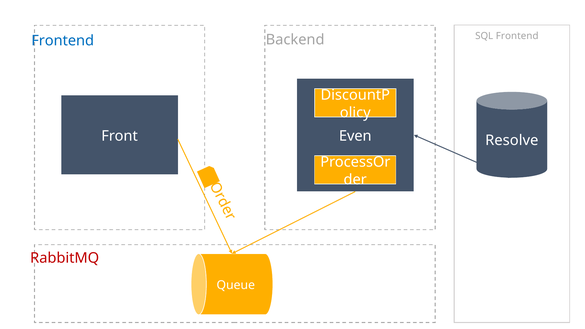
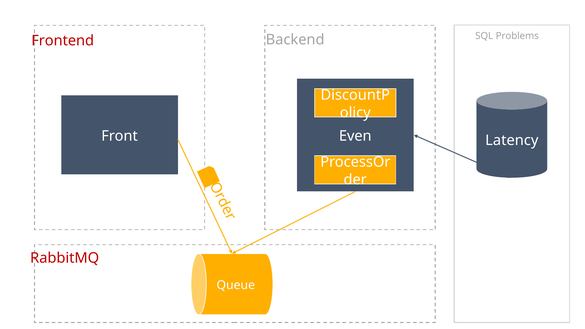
SQL Frontend: Frontend -> Problems (517, 36)
Frontend colour: blue -> red (63, 41)
Resolve: Resolve -> Latency (512, 140)
